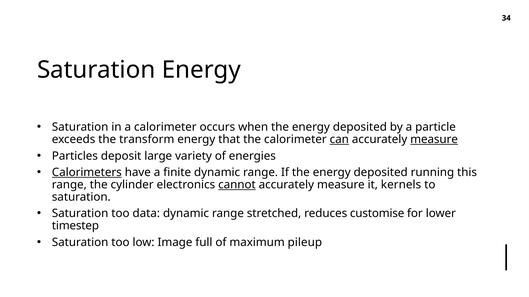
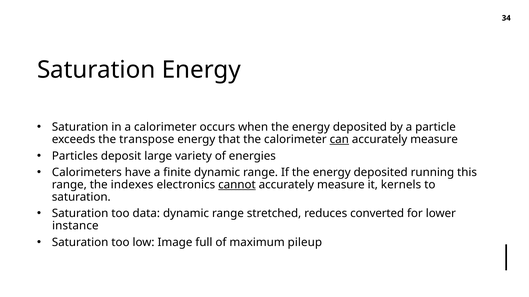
transform: transform -> transpose (147, 140)
measure underline: present -> none (434, 140)
Calorimeters underline: present -> none (87, 173)
cylinder: cylinder -> indexes (132, 185)
customise: customise -> converted (377, 214)
timestep: timestep -> instance (75, 226)
